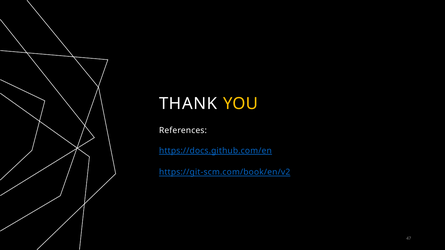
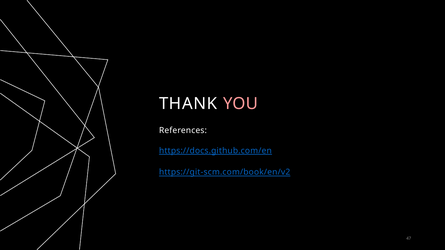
YOU colour: yellow -> pink (241, 104)
